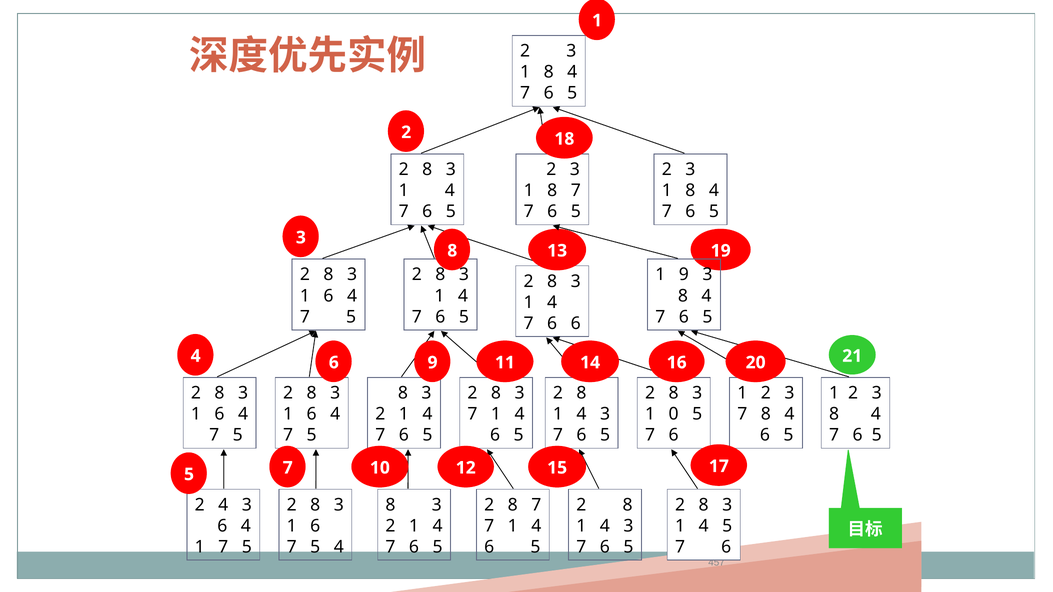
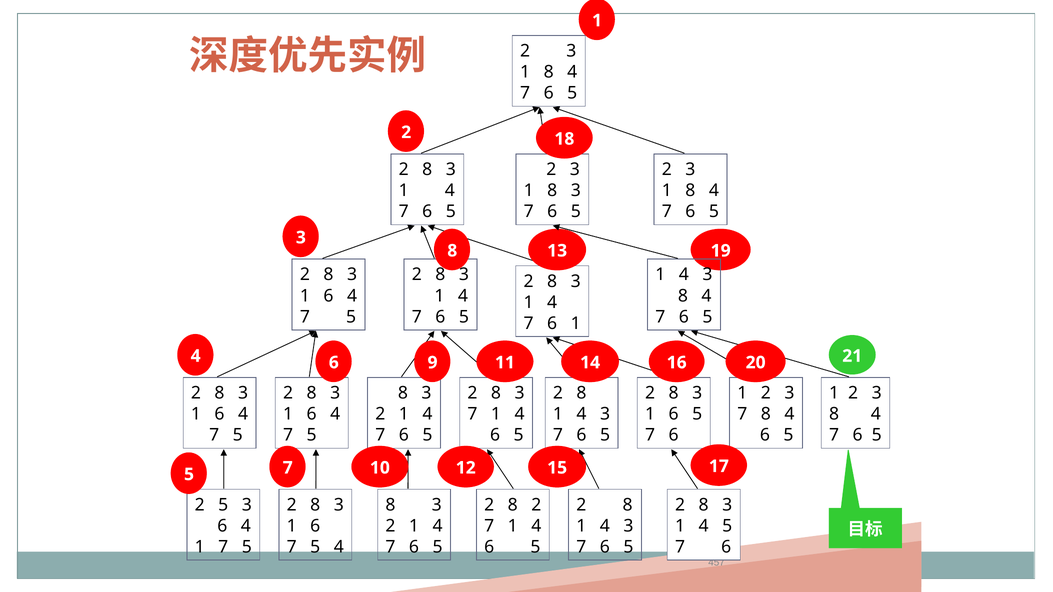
1 8 7: 7 -> 3 (576, 191)
9: 9 -> 4 (684, 275)
6: 6 -> 1 (576, 324)
0: 0 -> 6 (674, 414)
2 4: 4 -> 5 (223, 505)
2 8 7: 7 -> 2 (536, 505)
